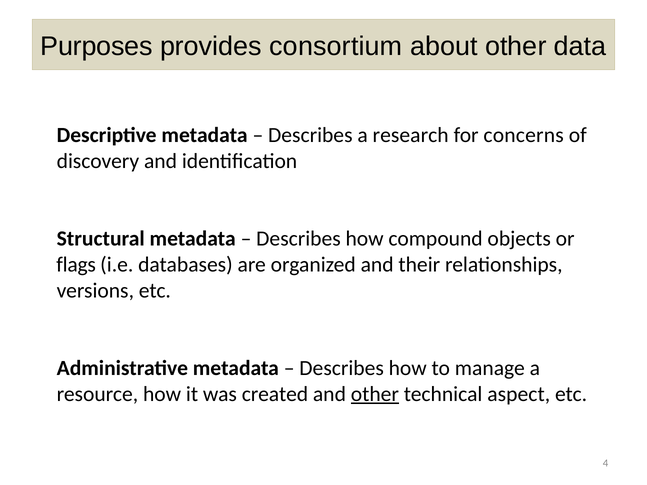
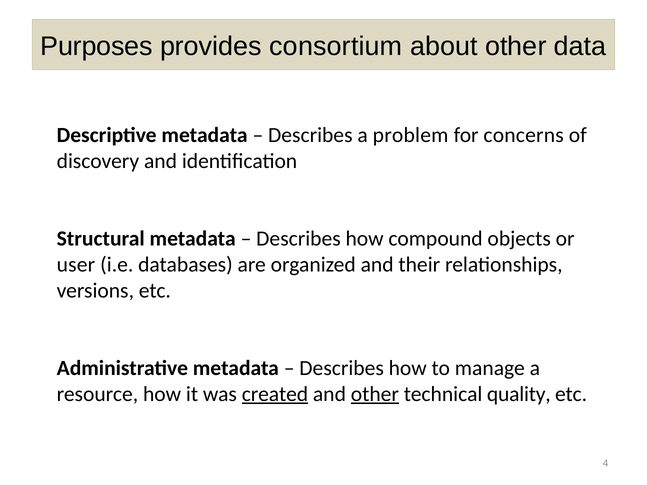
research: research -> problem (411, 135)
flags: flags -> user (76, 265)
created underline: none -> present (275, 394)
aspect: aspect -> quality (519, 394)
